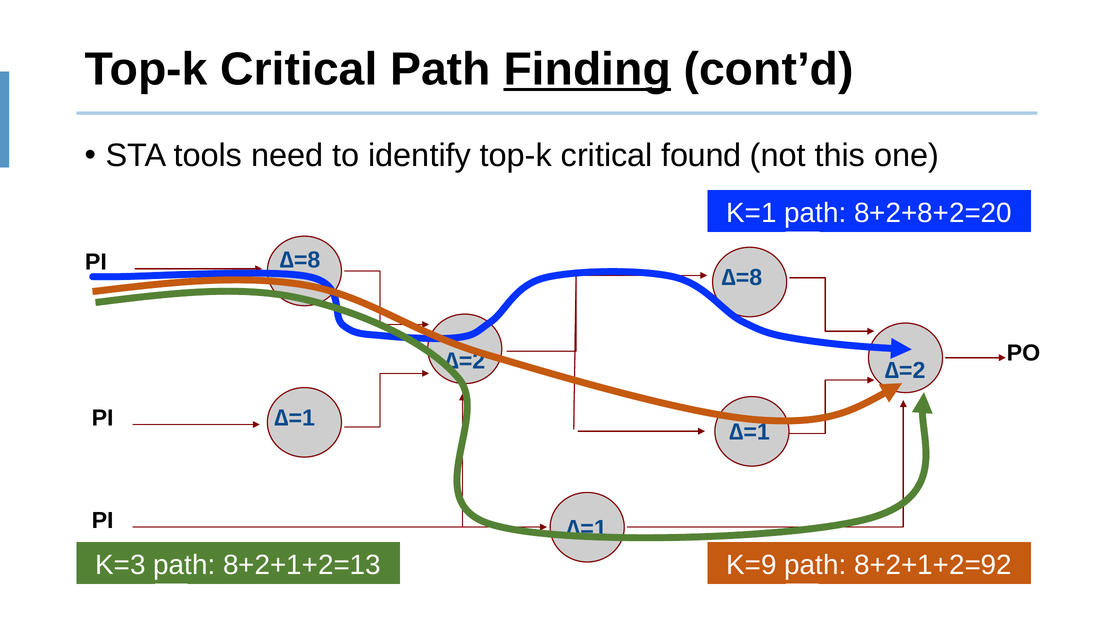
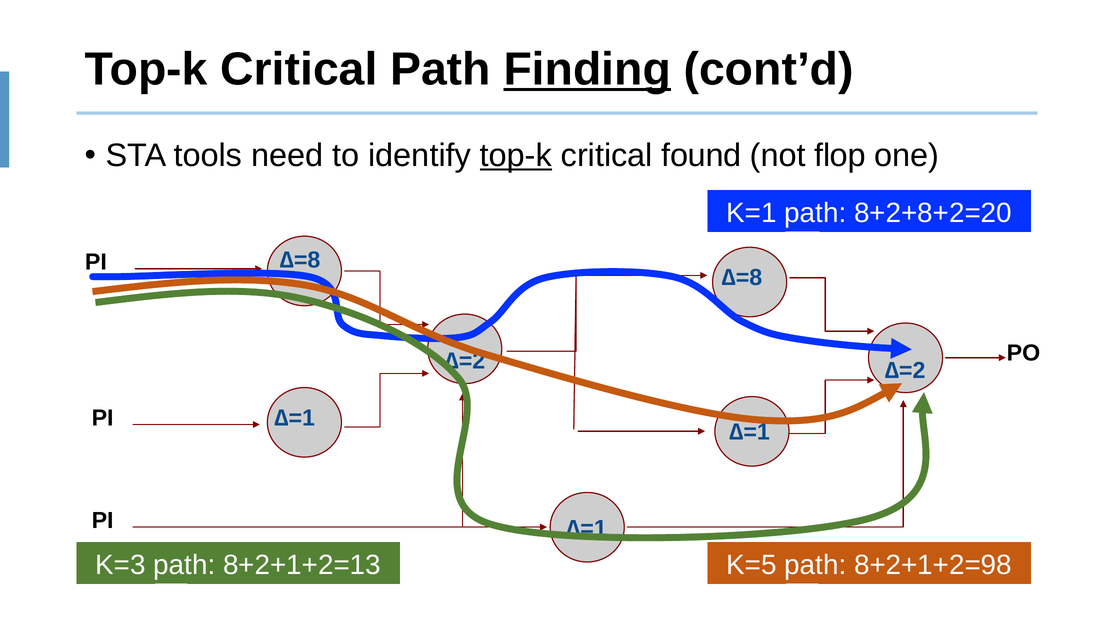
top-k underline: none -> present (516, 156)
this: this -> flop (840, 156)
K=9: K=9 -> K=5 (752, 565)
8+2+1+2=92: 8+2+1+2=92 -> 8+2+1+2=98 (933, 565)
